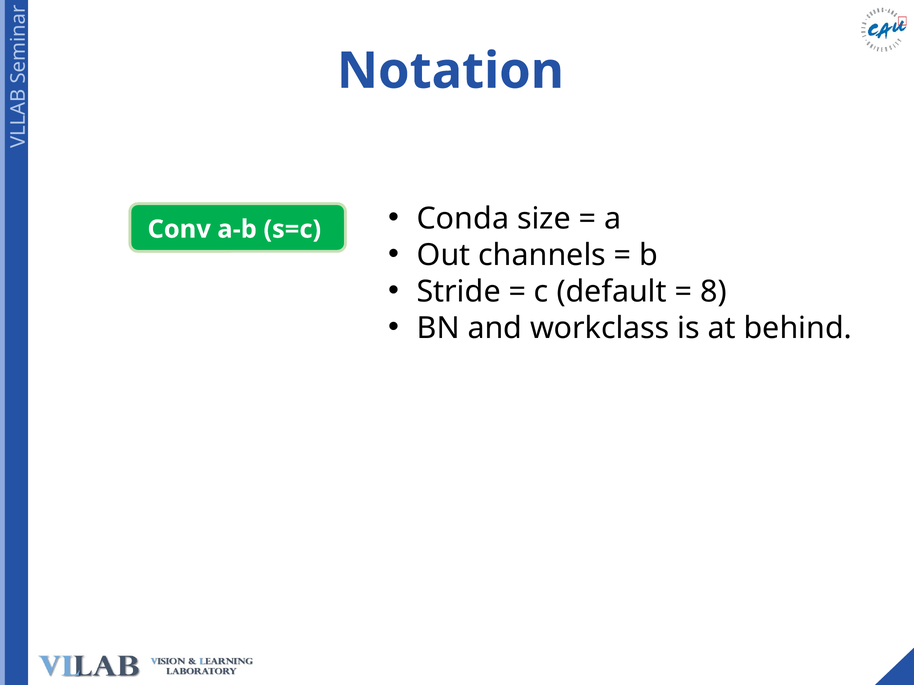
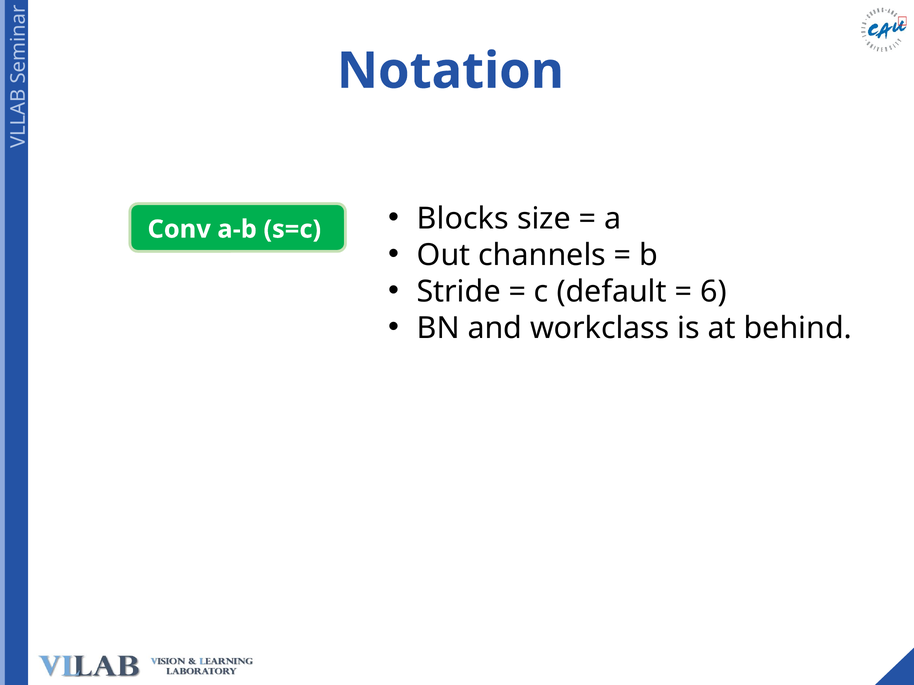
Conda: Conda -> Blocks (463, 219)
8: 8 -> 6 (713, 292)
